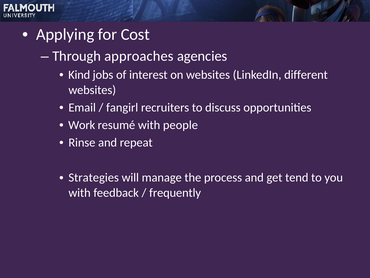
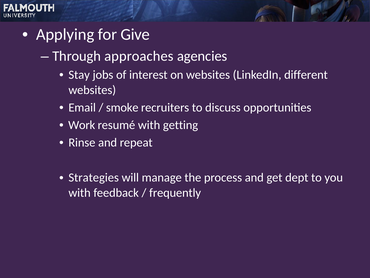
Cost: Cost -> Give (135, 34)
Kind: Kind -> Stay (79, 75)
fangirl: fangirl -> smoke (122, 107)
people: people -> getting (181, 125)
tend: tend -> dept (297, 177)
